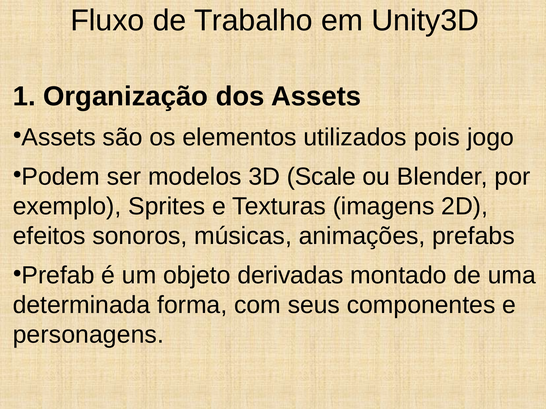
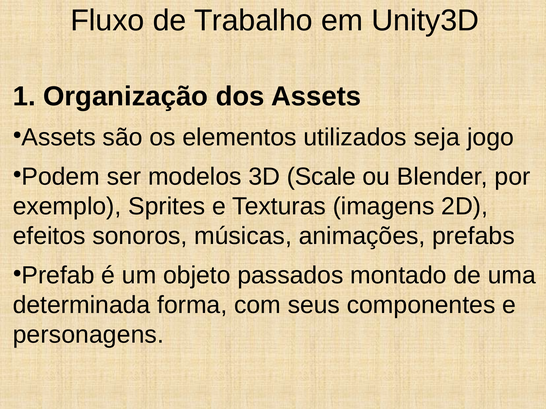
pois: pois -> seja (437, 137)
derivadas: derivadas -> passados (290, 276)
